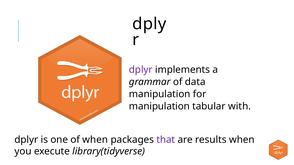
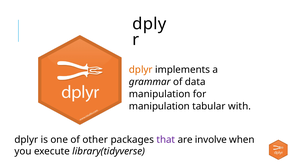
dplyr colour: purple -> orange (141, 70)
of when: when -> other (95, 140)
results: results -> involve (211, 140)
